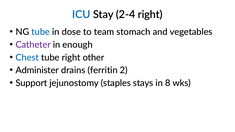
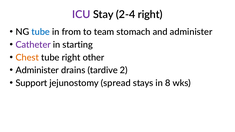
ICU colour: blue -> purple (81, 15)
dose: dose -> from (71, 32)
and vegetables: vegetables -> administer (191, 32)
enough: enough -> starting (78, 45)
Chest colour: blue -> orange (27, 58)
ferritin: ferritin -> tardive (103, 70)
staples: staples -> spread (116, 83)
